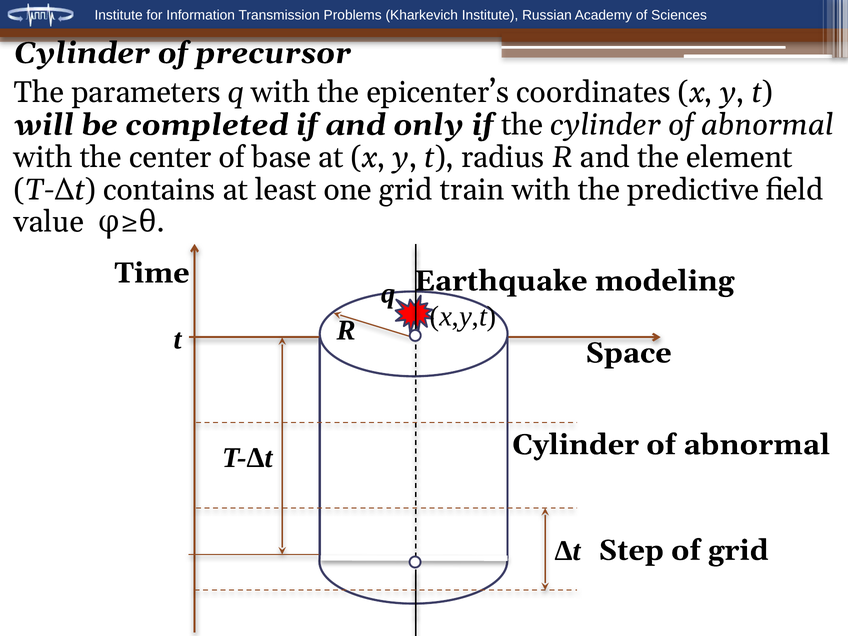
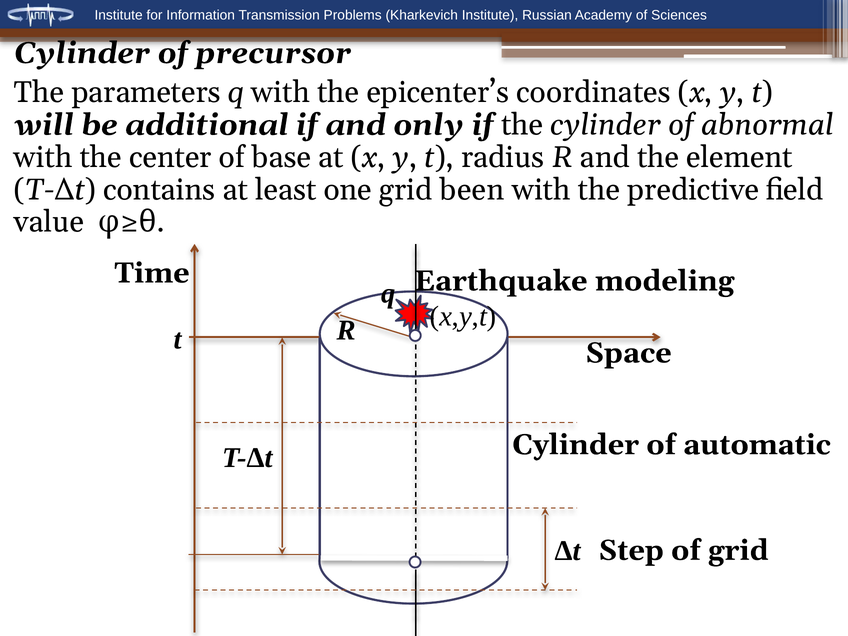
completed: completed -> additional (207, 125)
train: train -> been (472, 190)
abnormal: abnormal -> automatic (757, 445)
